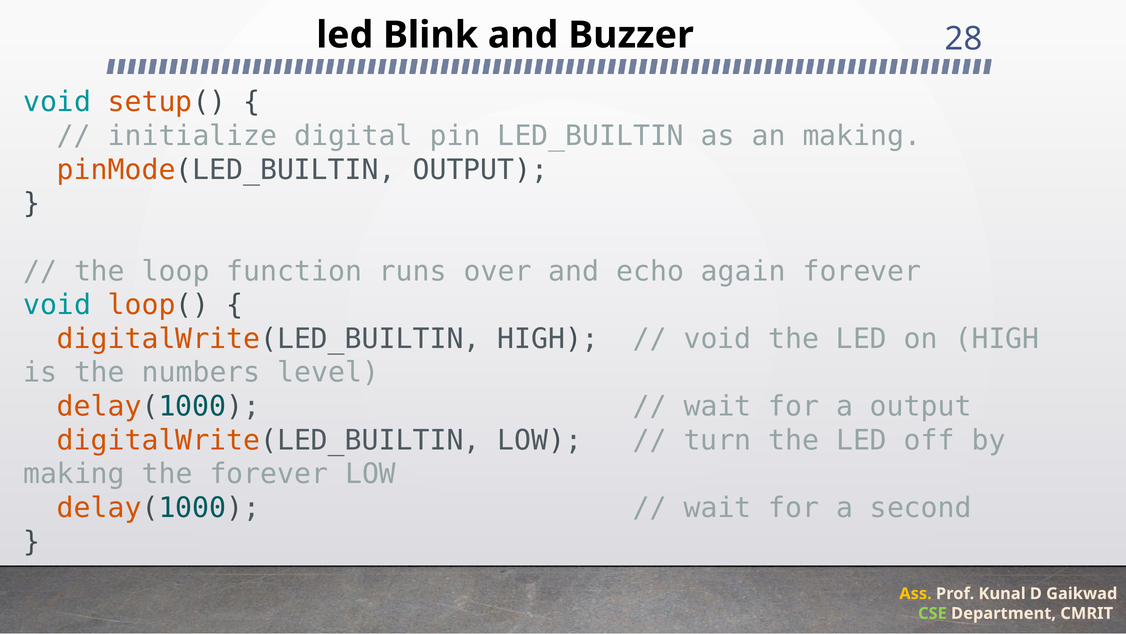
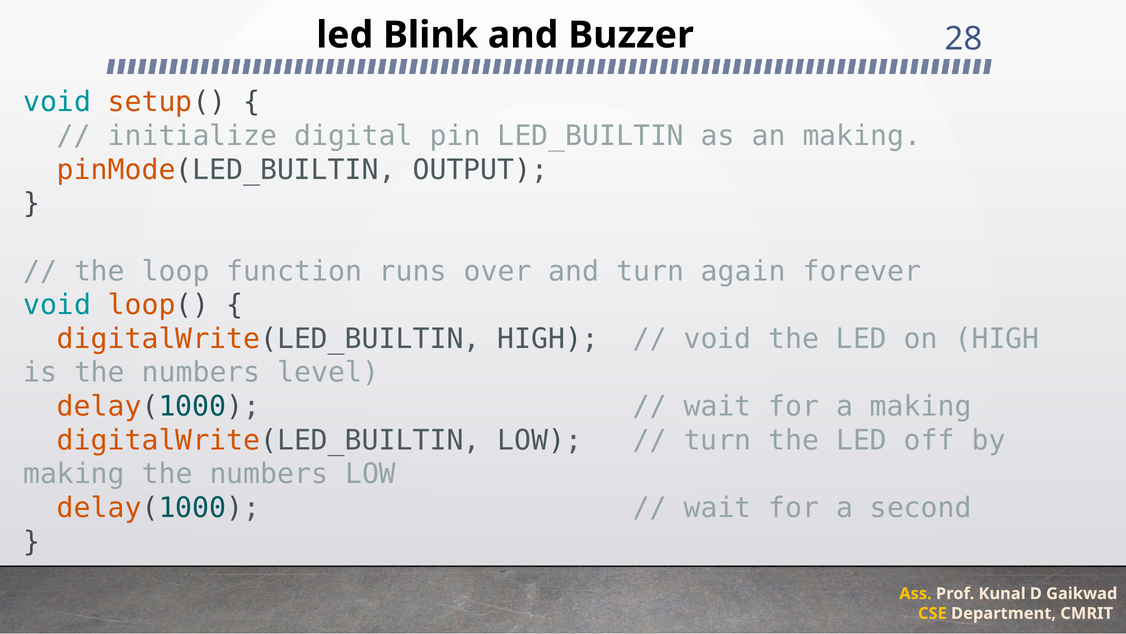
and echo: echo -> turn (650, 271)
a output: output -> making (921, 406)
making the forever: forever -> numbers (269, 474)
CSE colour: light green -> yellow (932, 613)
